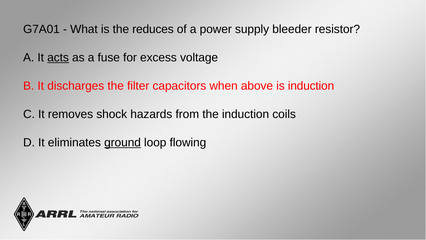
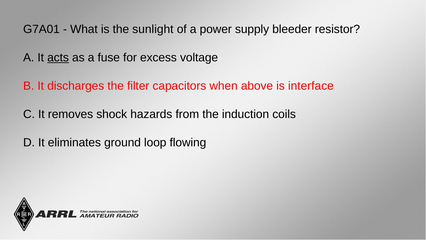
reduces: reduces -> sunlight (153, 29)
is induction: induction -> interface (311, 86)
ground underline: present -> none (123, 142)
